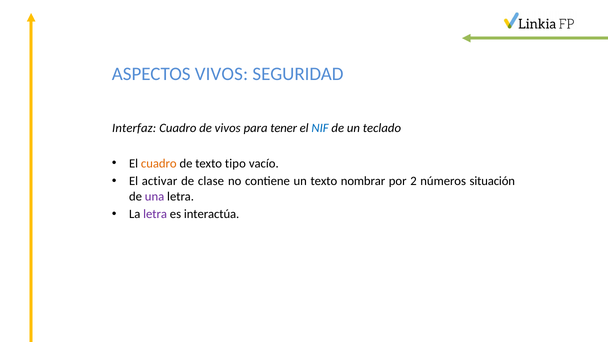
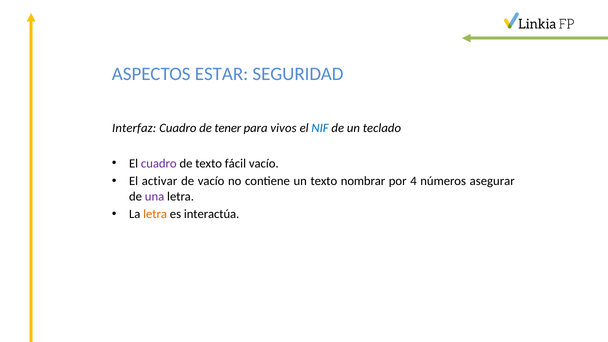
ASPECTOS VIVOS: VIVOS -> ESTAR (222, 74)
de vivos: vivos -> tener (228, 128)
tener: tener -> vivos (284, 128)
cuadro colour: orange -> purple (159, 163)
tipo: tipo -> fácil (235, 163)
de clase: clase -> vacío (211, 181)
2: 2 -> 4 (413, 181)
situación: situación -> asegurar (492, 181)
letra colour: purple -> orange (155, 214)
